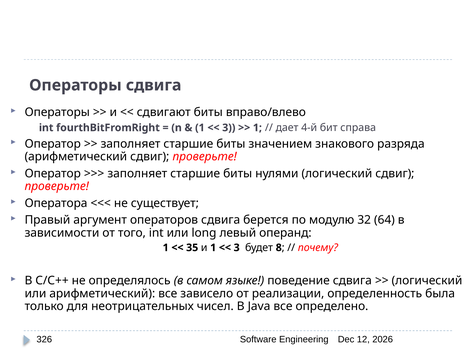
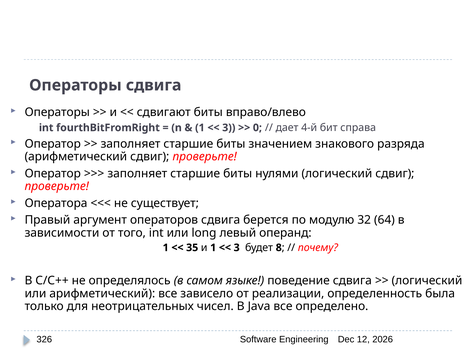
1: 1 -> 0 (257, 128)
